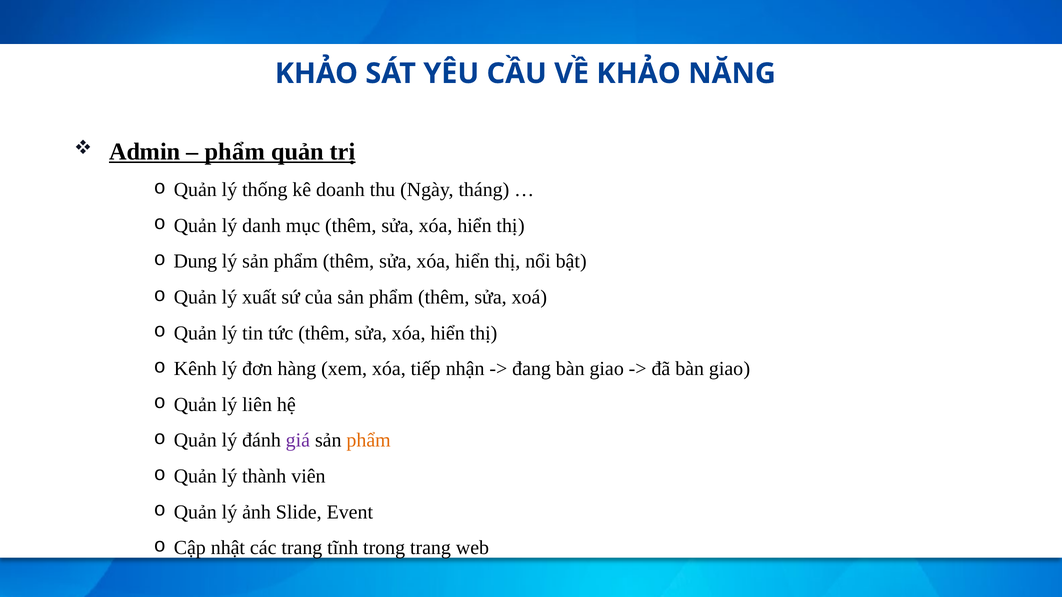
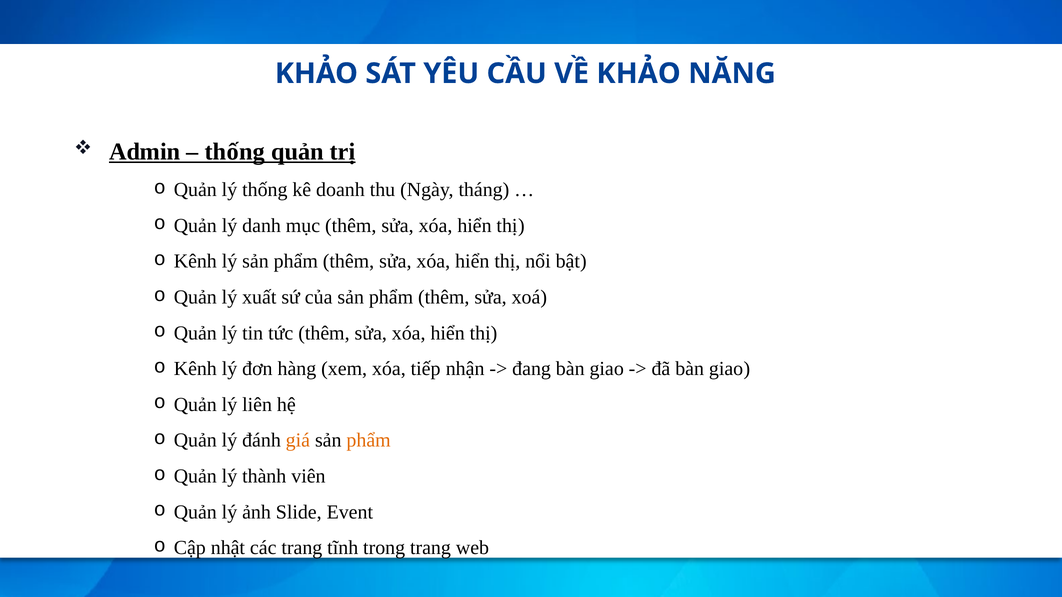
phẩm: phẩm -> thống (235, 152)
Dung: Dung -> Kênh (195, 261)
giá colour: purple -> orange (298, 441)
